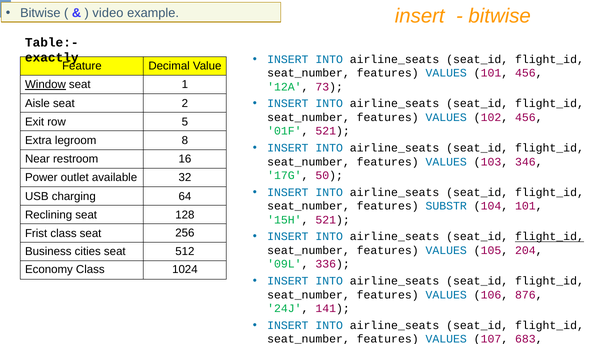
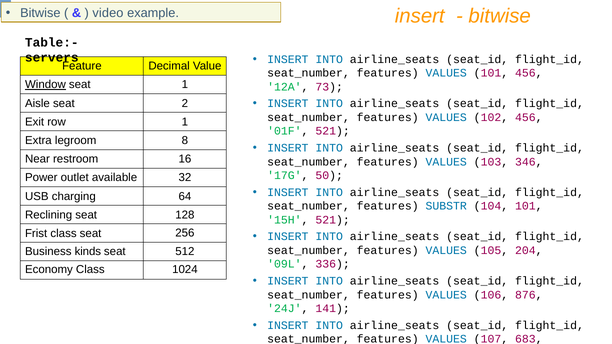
exactly: exactly -> servers (52, 58)
row 5: 5 -> 1 (185, 122)
flight_id underline: present -> none (549, 237)
cities: cities -> kinds (88, 251)
